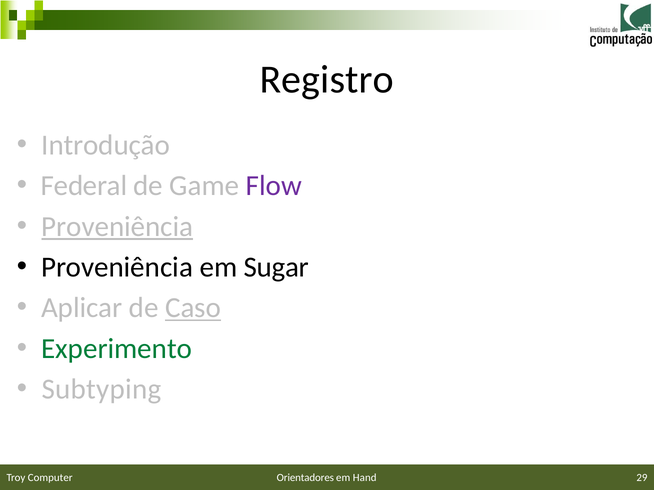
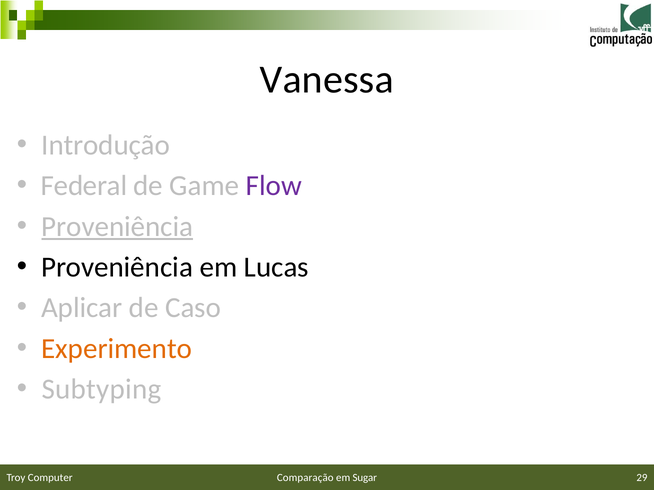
Registro: Registro -> Vanessa (327, 79)
Sugar: Sugar -> Lucas (276, 267)
Caso underline: present -> none (193, 308)
Experimento colour: green -> orange (117, 349)
Orientadores: Orientadores -> Comparação (305, 478)
Hand: Hand -> Sugar (365, 478)
